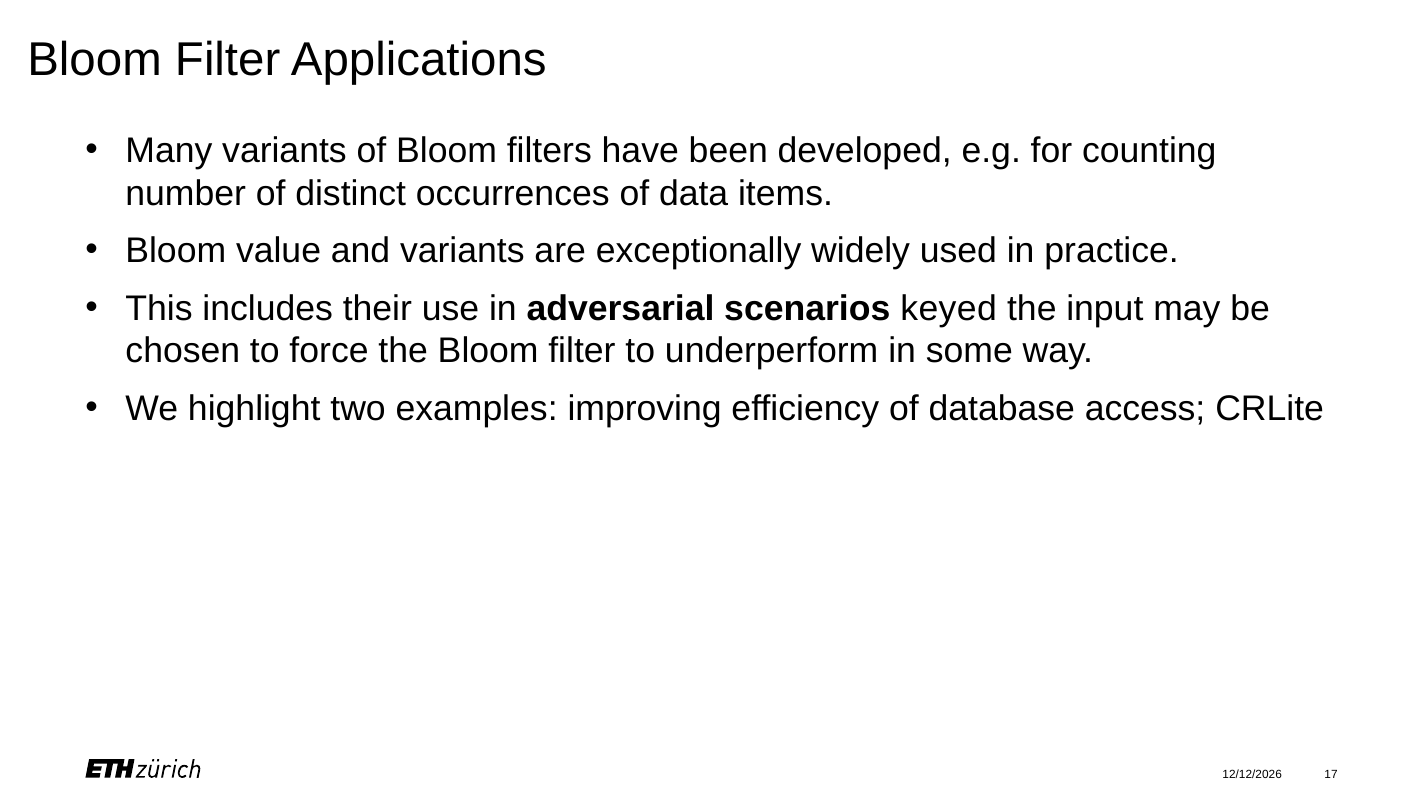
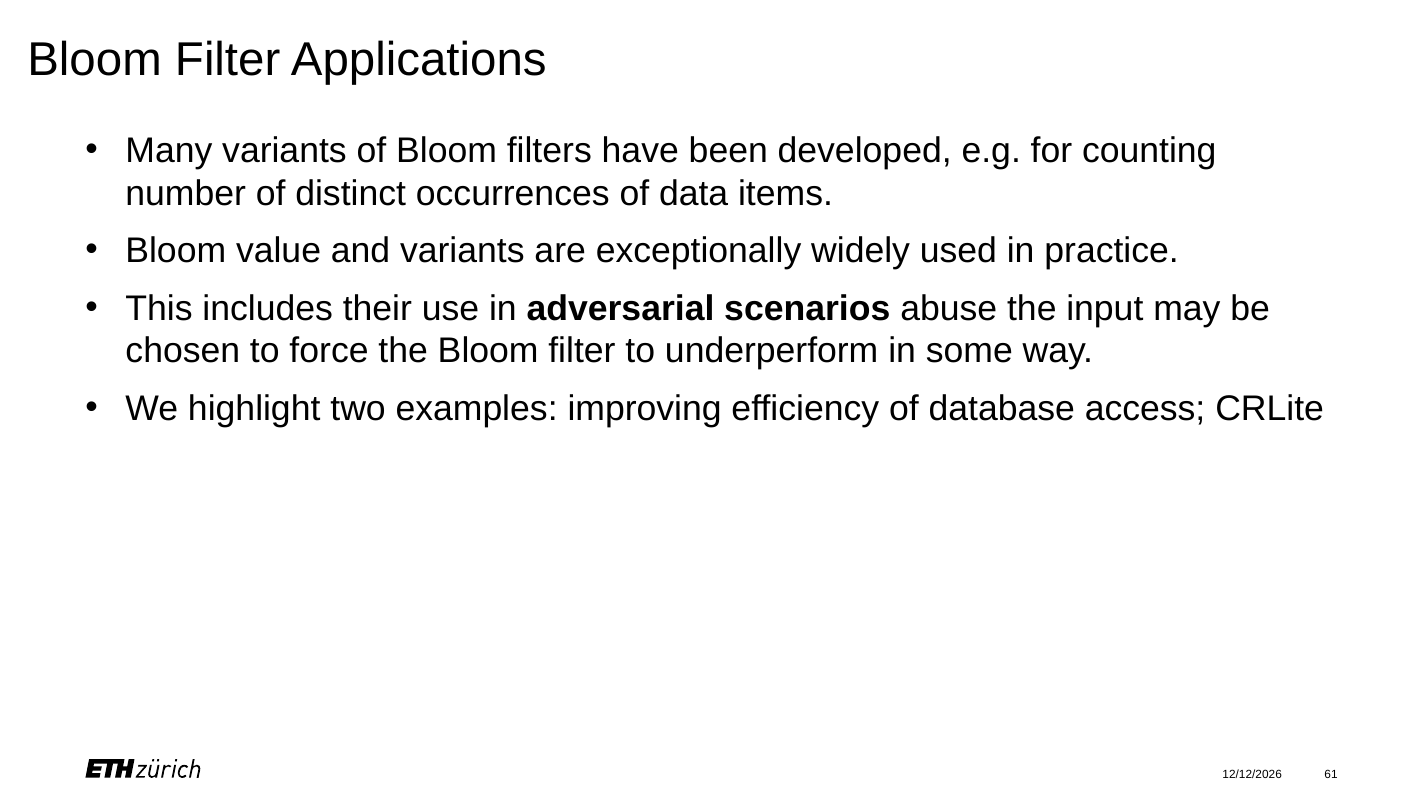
keyed: keyed -> abuse (949, 309)
17: 17 -> 61 (1331, 775)
